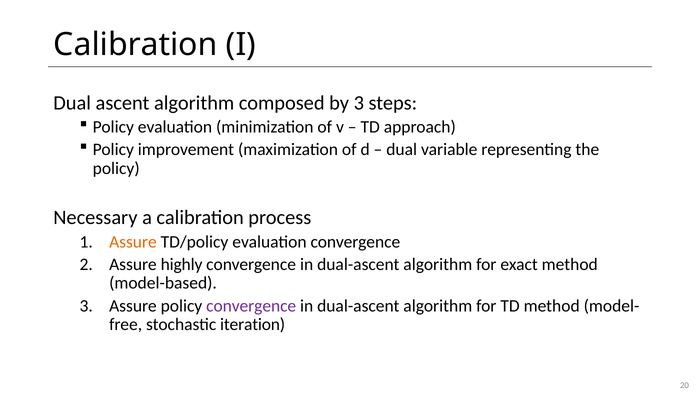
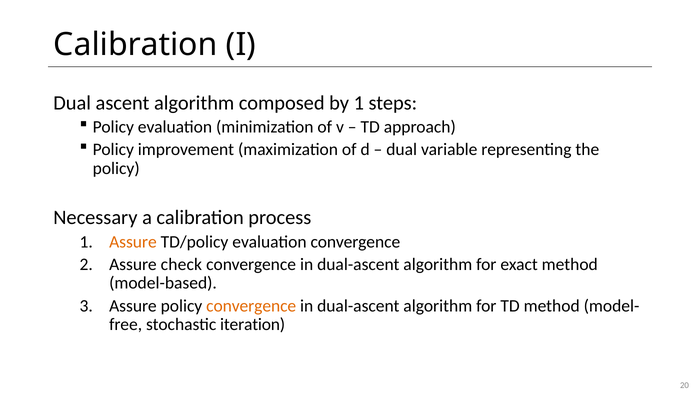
by 3: 3 -> 1 (359, 103)
highly: highly -> check (181, 264)
convergence colour: purple -> orange (251, 306)
